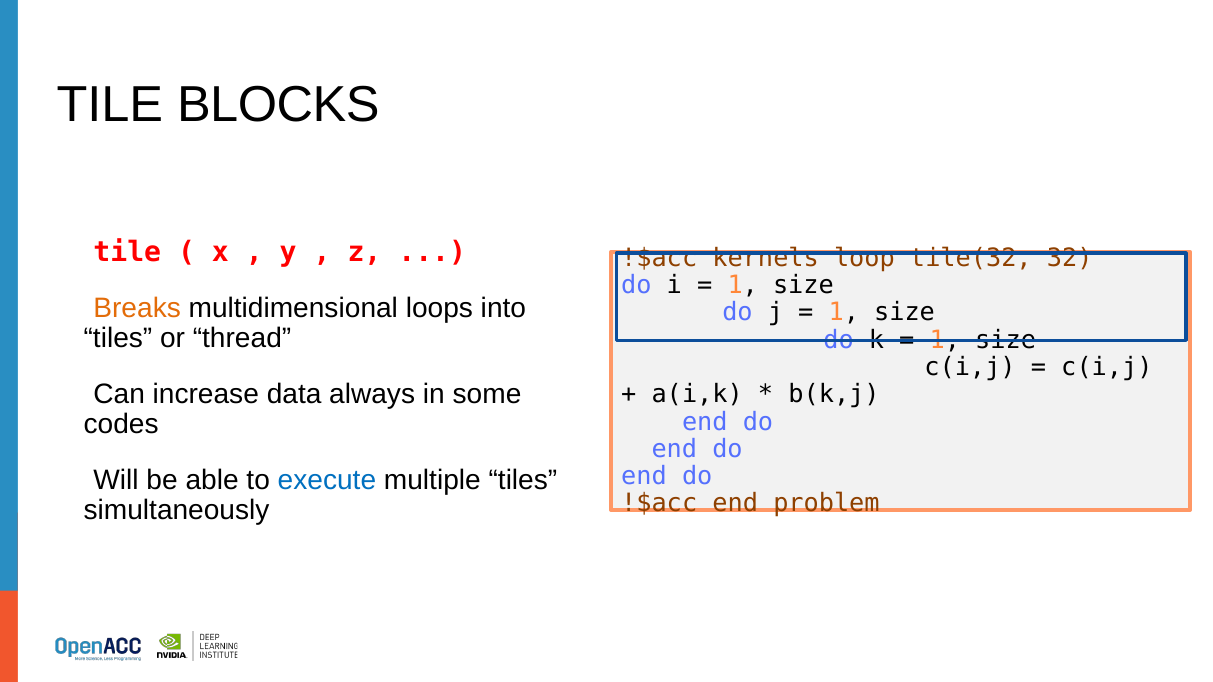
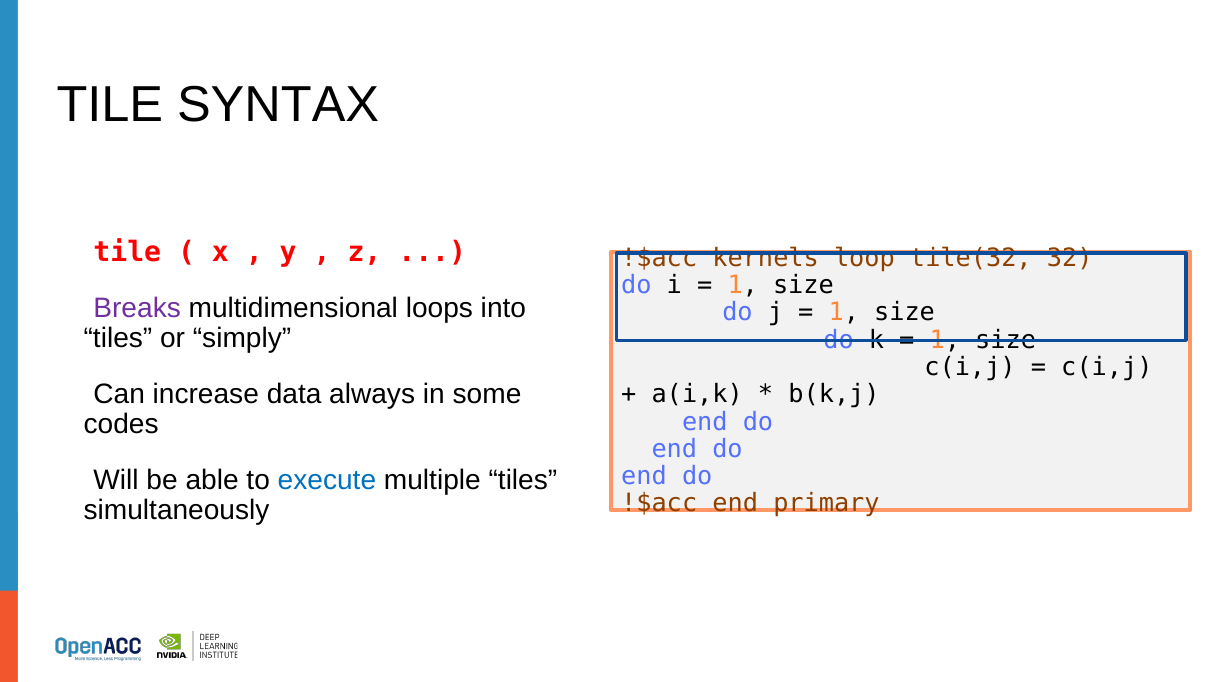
BLOCKS: BLOCKS -> SYNTAX (278, 104)
Breaks colour: orange -> purple (137, 308)
thread: thread -> simply (242, 338)
problem: problem -> primary (826, 504)
